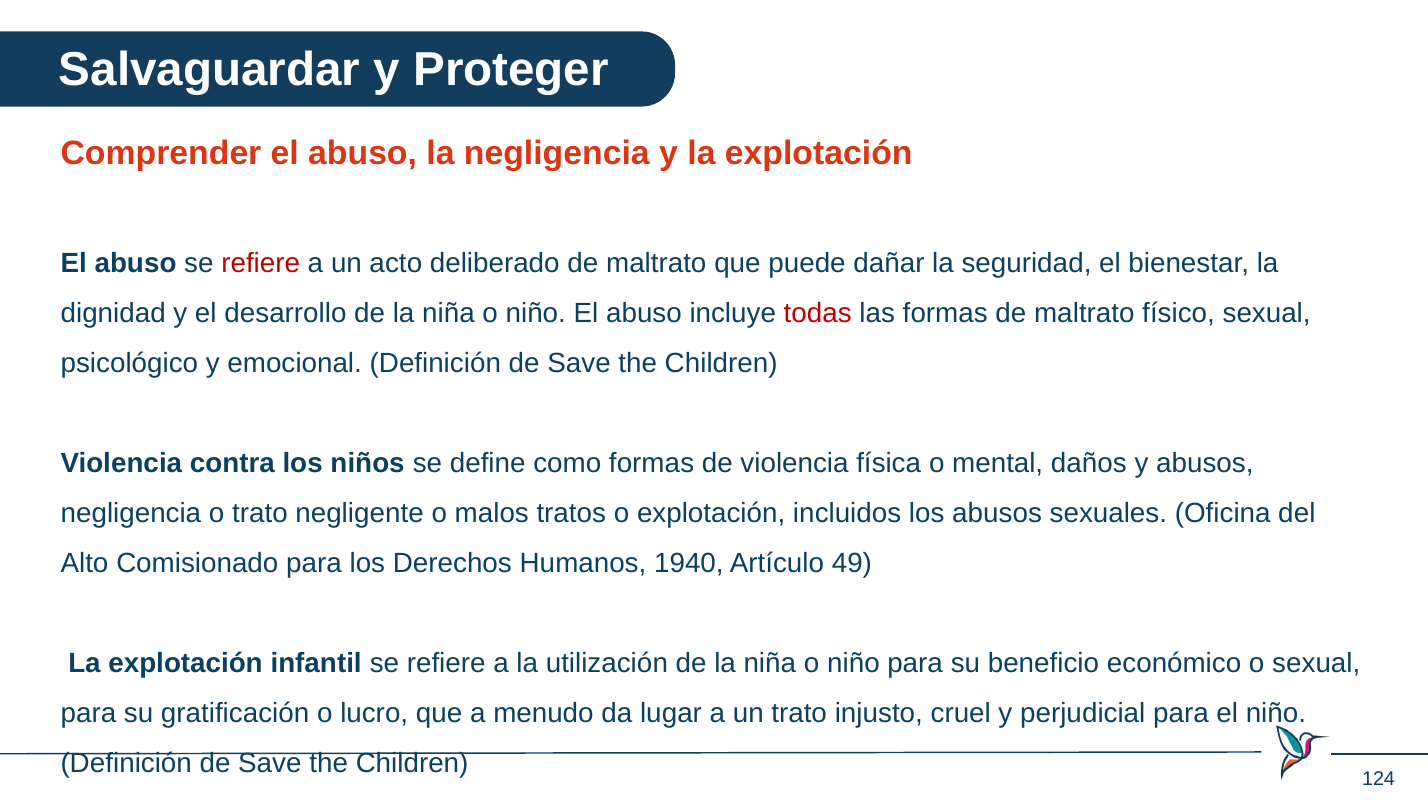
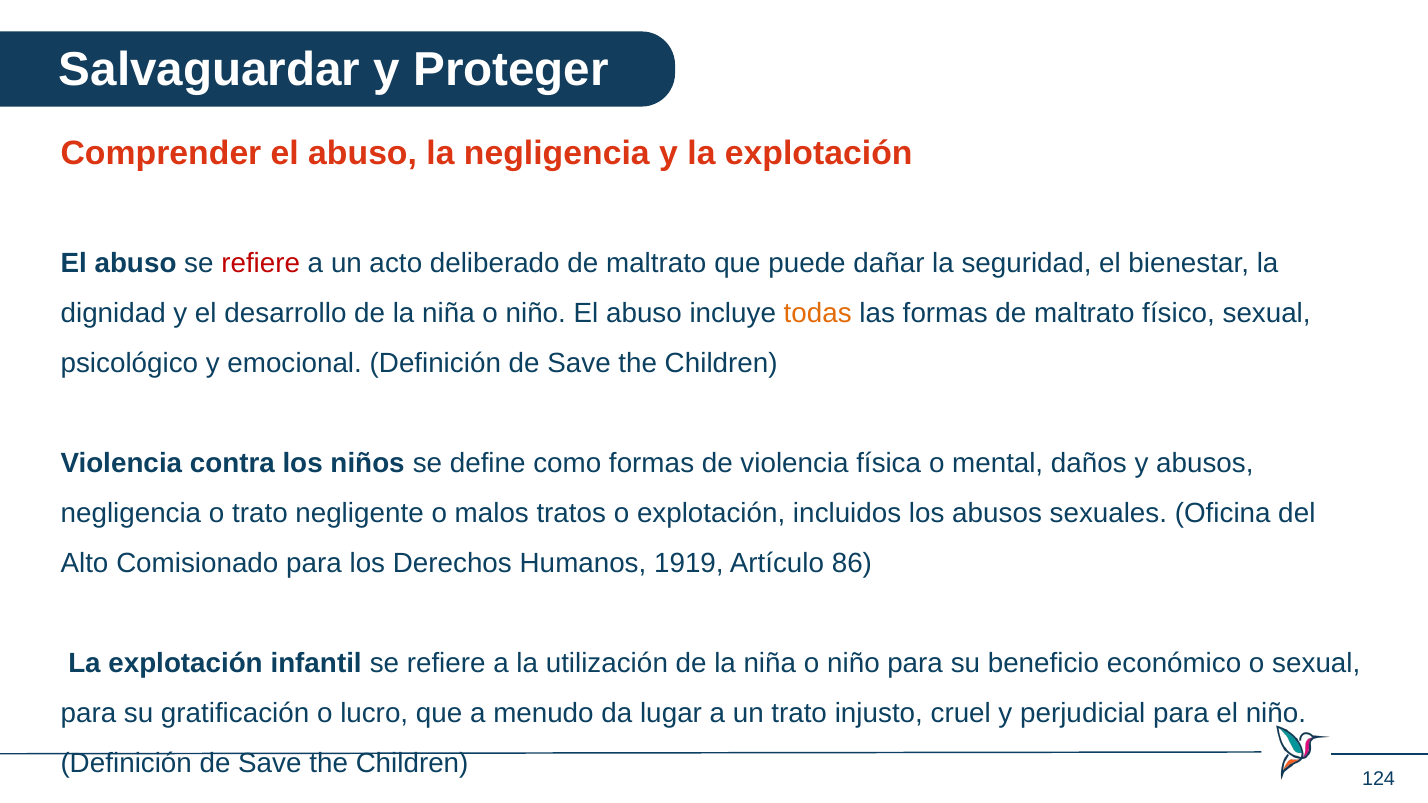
todas colour: red -> orange (818, 313)
1940: 1940 -> 1919 (689, 563)
49: 49 -> 86 (852, 563)
